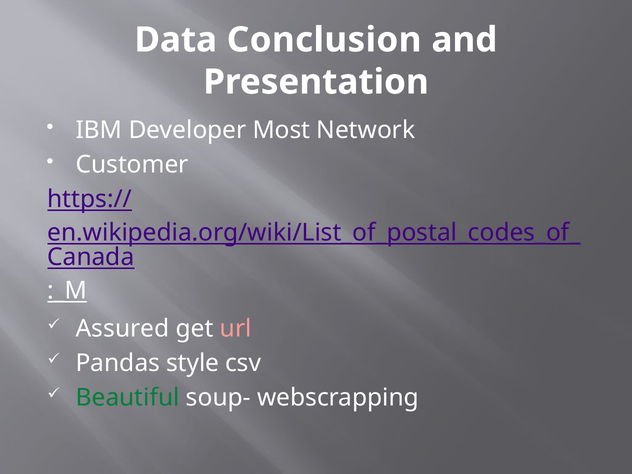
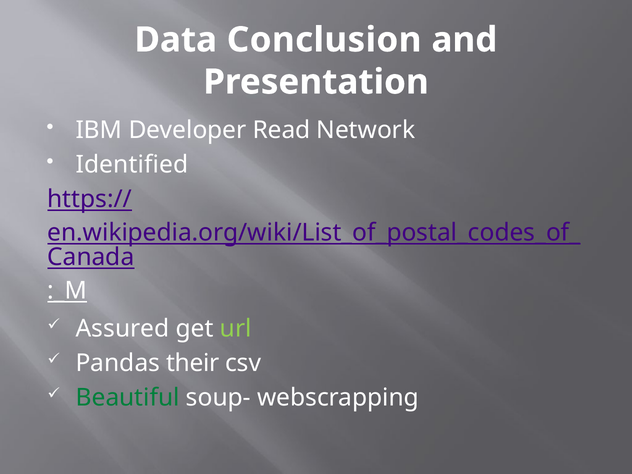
Most: Most -> Read (281, 130)
Customer: Customer -> Identified (132, 165)
url colour: pink -> light green (236, 329)
style: style -> their (193, 363)
